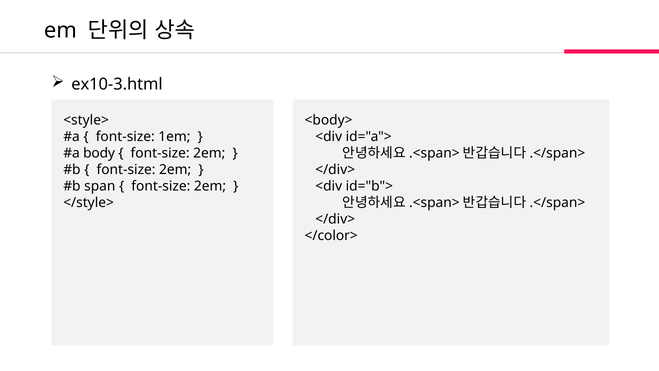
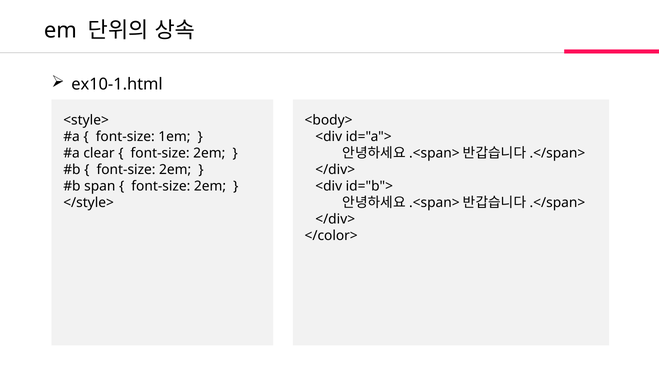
ex10-3.html: ex10-3.html -> ex10-1.html (117, 84)
body: body -> clear (99, 153)
